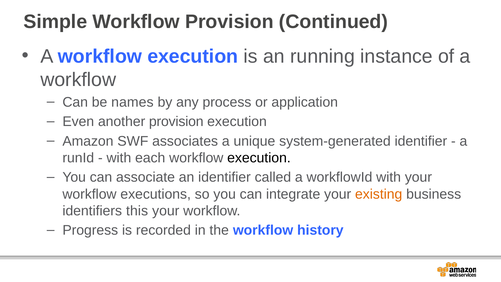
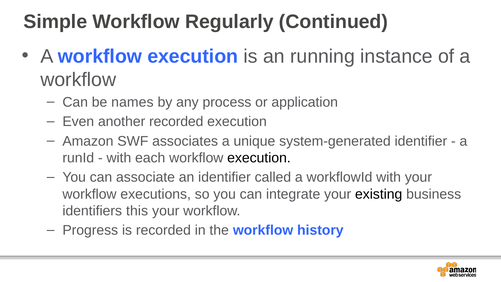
Workflow Provision: Provision -> Regularly (229, 22)
another provision: provision -> recorded (176, 122)
existing colour: orange -> black (379, 194)
